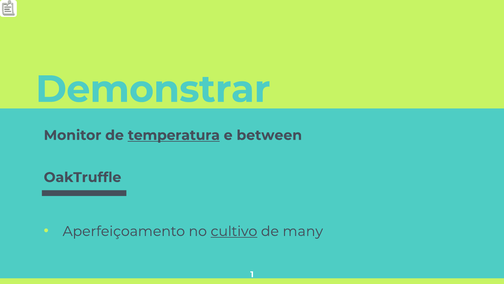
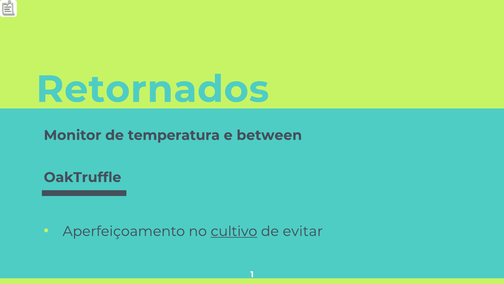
Demonstrar: Demonstrar -> Retornados (153, 89)
temperatura underline: present -> none (174, 135)
many: many -> evitar (303, 231)
